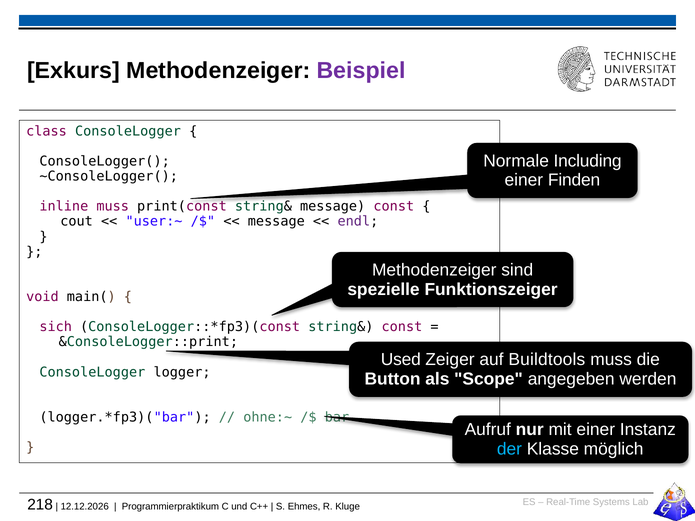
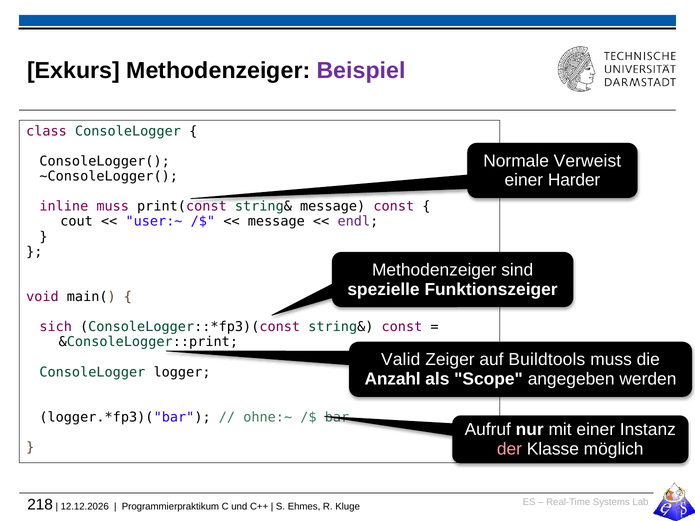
Including: Including -> Verweist (587, 161)
Finden: Finden -> Harder (574, 180)
Used: Used -> Valid (401, 360)
Button: Button -> Anzahl (393, 379)
der colour: light blue -> pink (509, 449)
